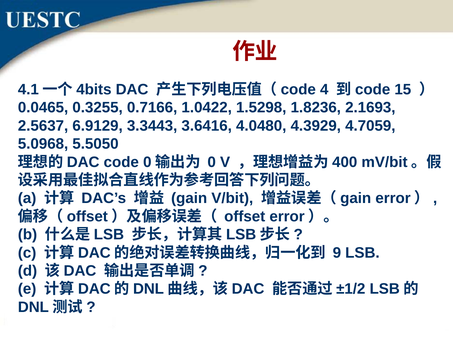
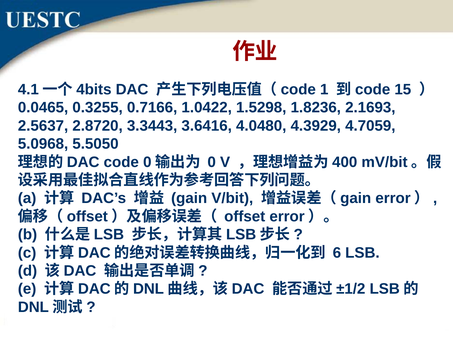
4: 4 -> 1 (324, 89)
6.9129: 6.9129 -> 2.8720 (98, 126)
9: 9 -> 6 (337, 253)
